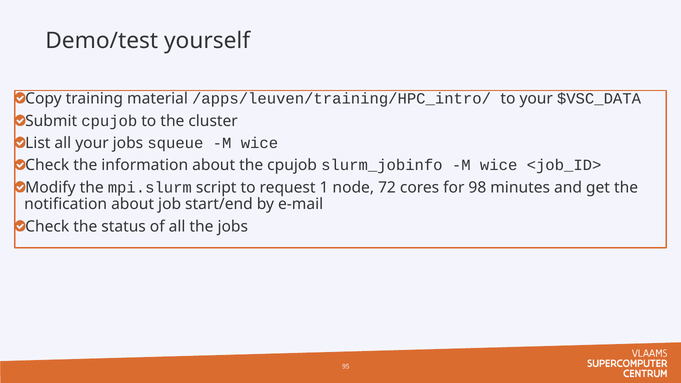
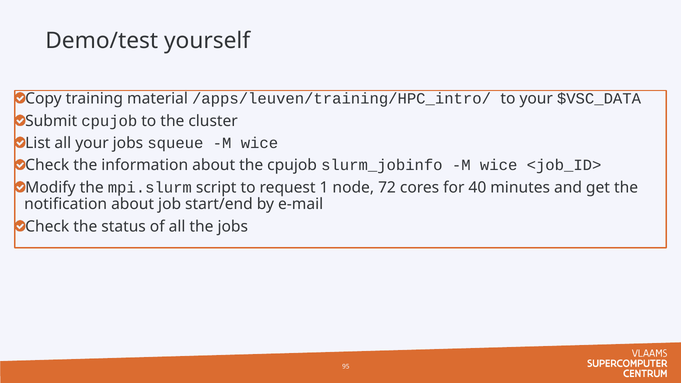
98: 98 -> 40 (477, 188)
